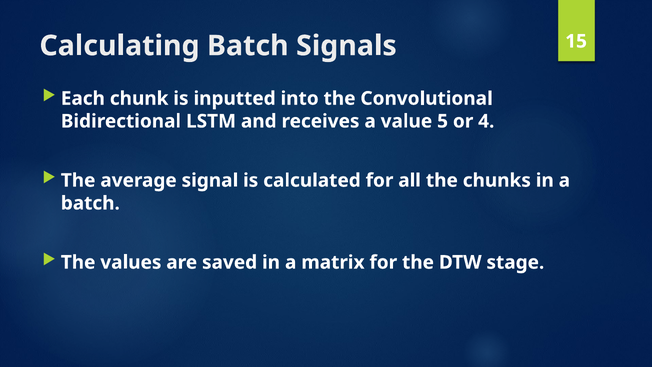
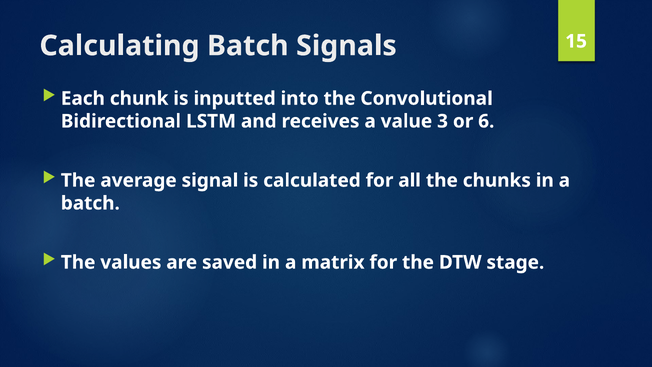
5: 5 -> 3 (443, 121)
4: 4 -> 6 (486, 121)
